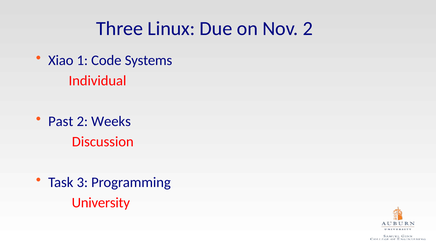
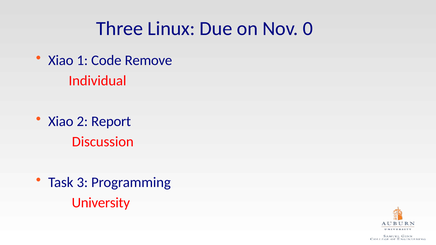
Nov 2: 2 -> 0 (308, 29)
Systems: Systems -> Remove (148, 60)
Past: Past -> Xiao (61, 121)
Weeks: Weeks -> Report (111, 121)
